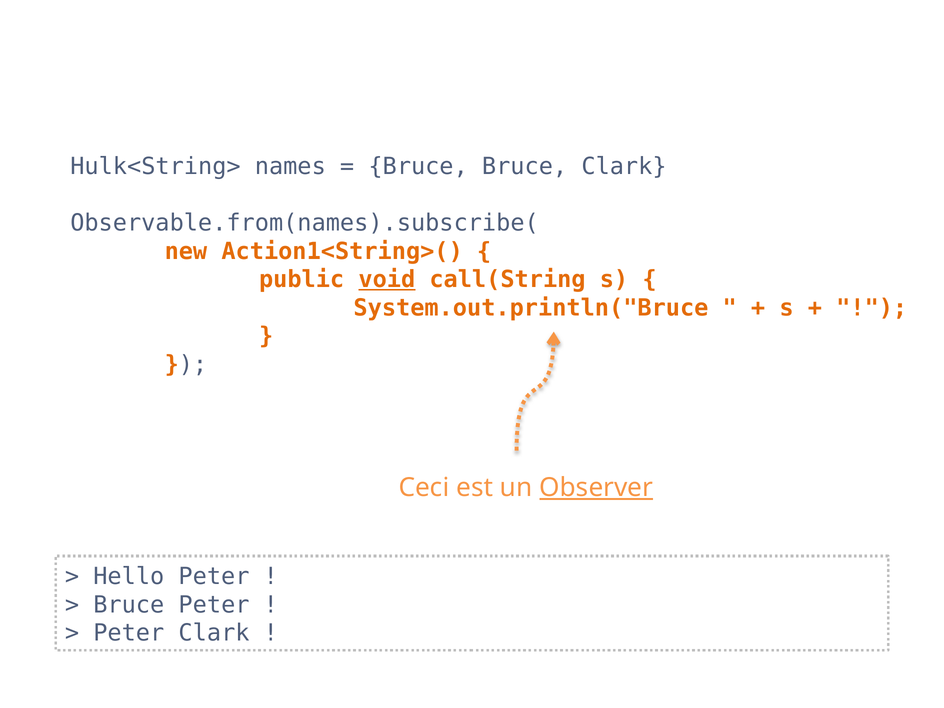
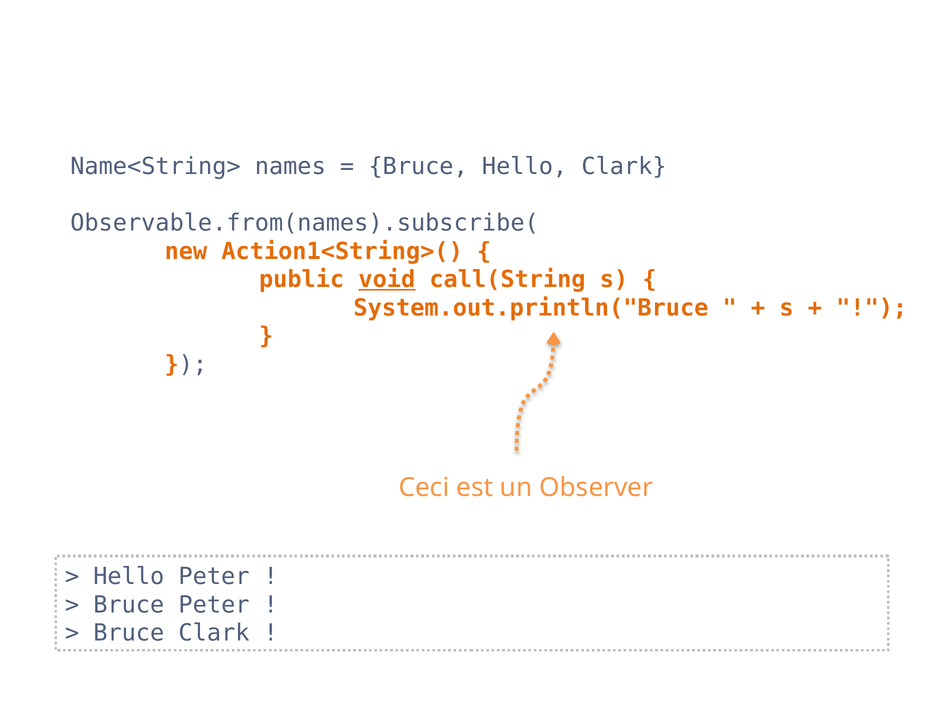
Hulk<String>: Hulk<String> -> Name<String> (155, 166)
Bruce Bruce: Bruce -> Hello (525, 166)
Observer underline: present -> none (596, 488)
Peter: Peter -> Bruce (129, 633)
